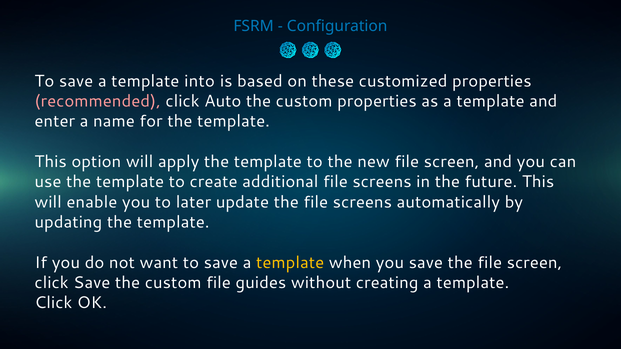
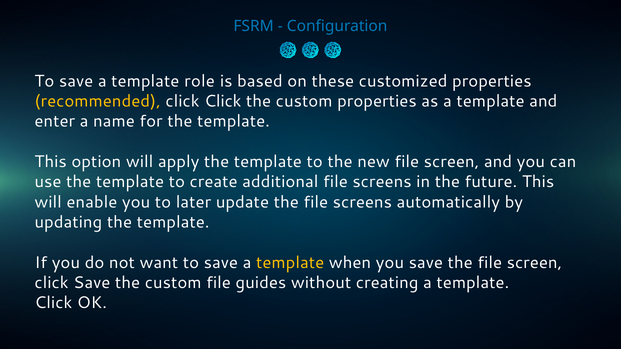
into: into -> role (200, 81)
recommended colour: pink -> yellow (98, 101)
click Auto: Auto -> Click (223, 101)
